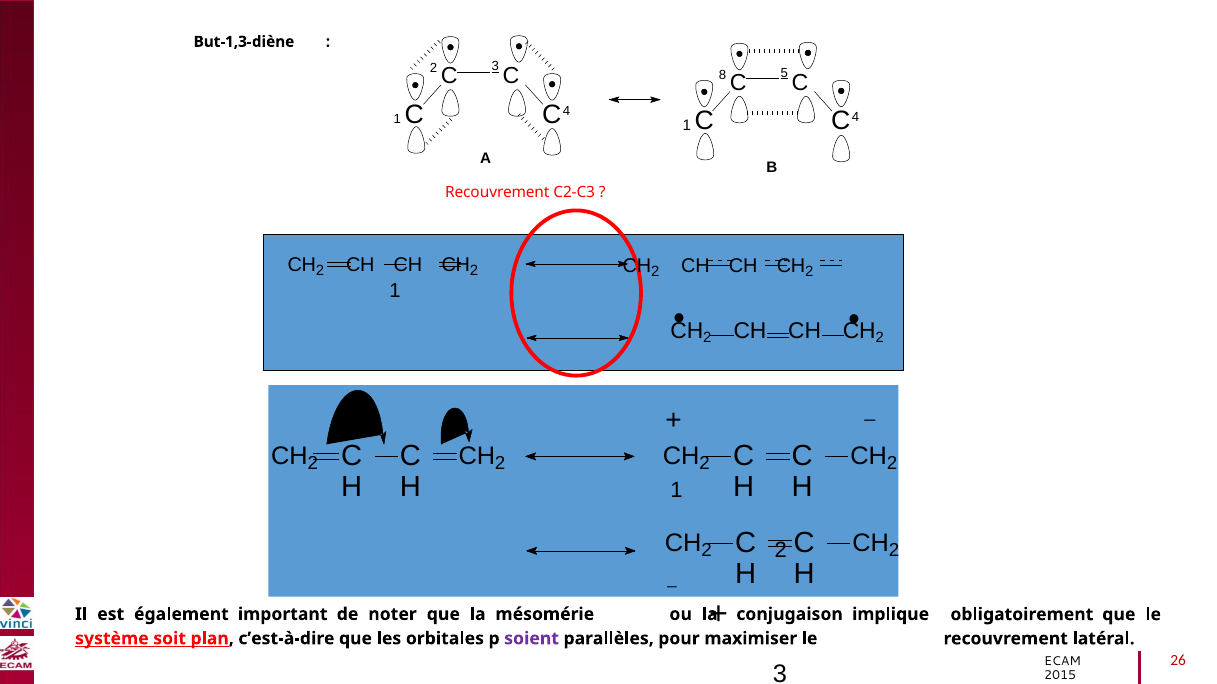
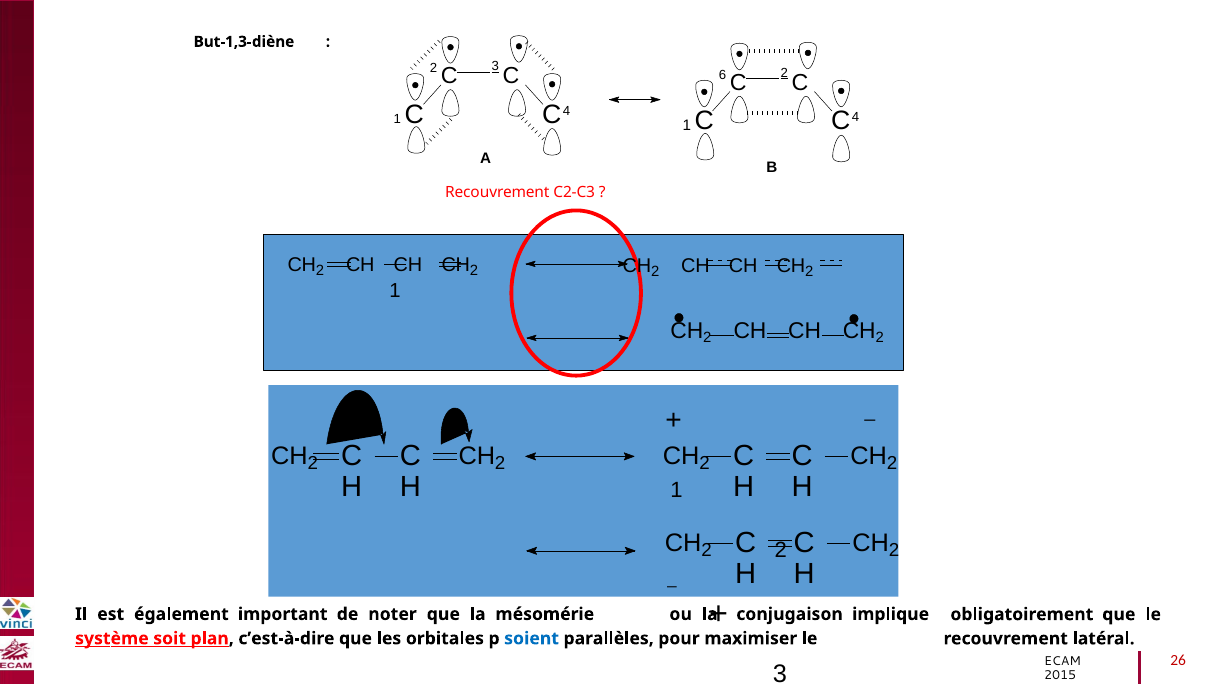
8: 8 -> 6 (723, 75)
C 5: 5 -> 2 (784, 73)
soient colour: purple -> blue (532, 639)
